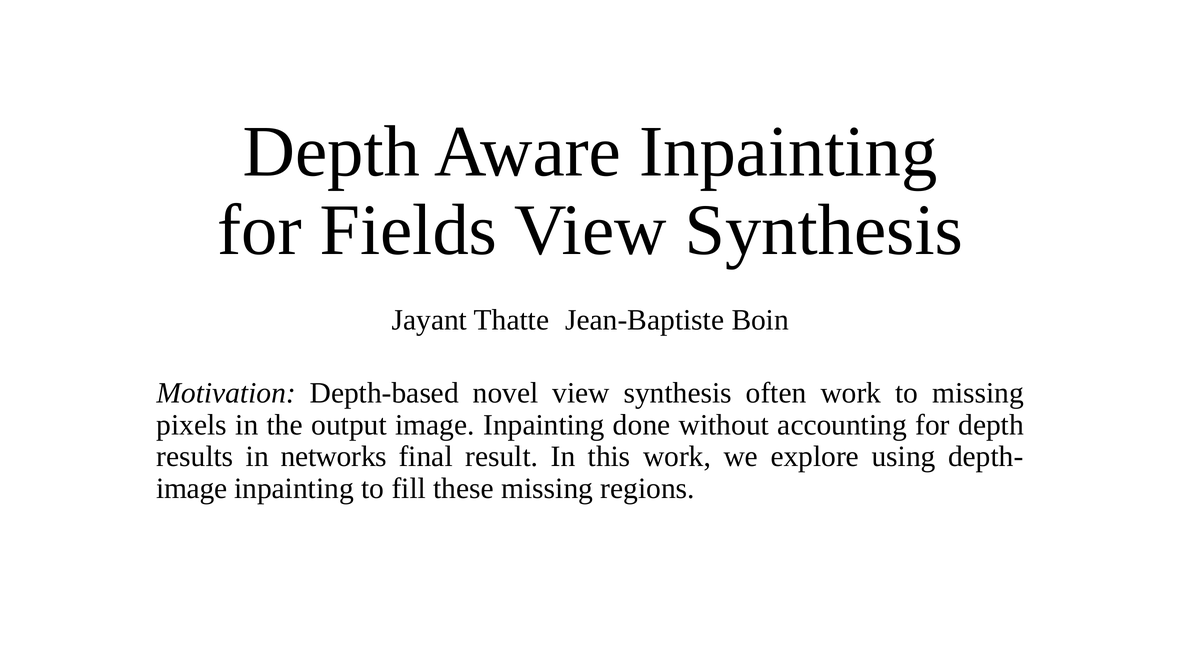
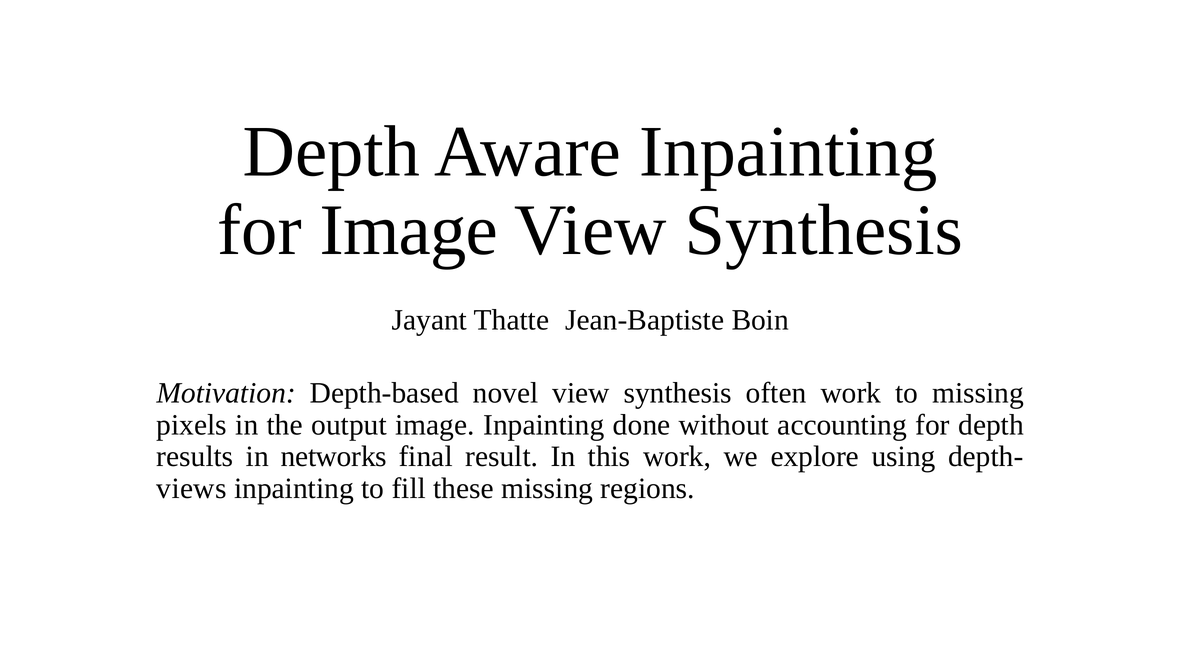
for Fields: Fields -> Image (409, 230)
image: image -> views (191, 489)
